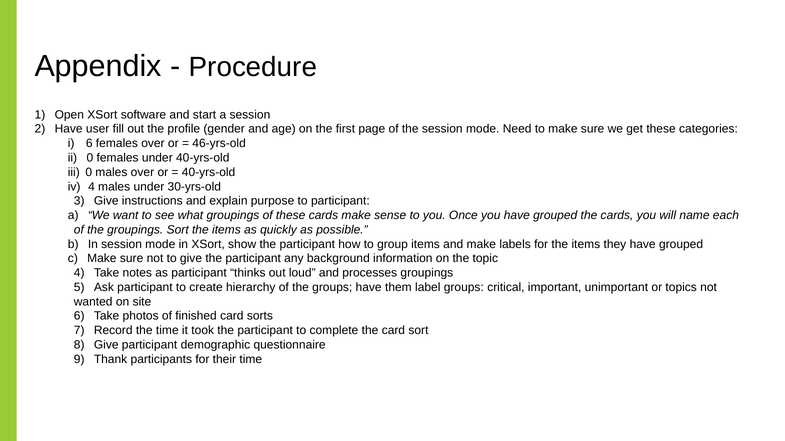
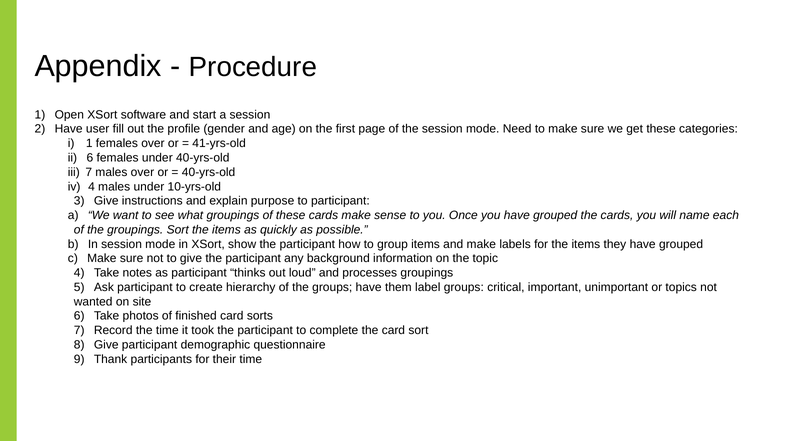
i 6: 6 -> 1 (89, 144)
46-yrs-old: 46-yrs-old -> 41-yrs-old (219, 144)
ii 0: 0 -> 6 (90, 158)
iii 0: 0 -> 7 (89, 172)
30-yrs-old: 30-yrs-old -> 10-yrs-old (194, 187)
